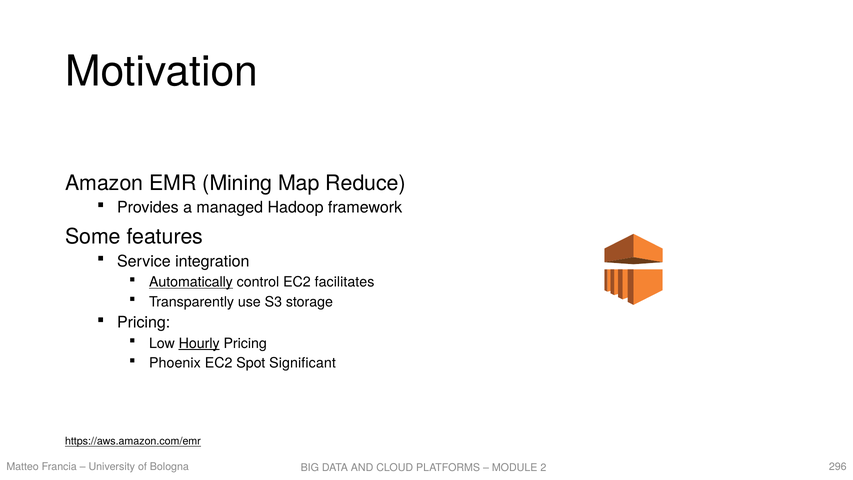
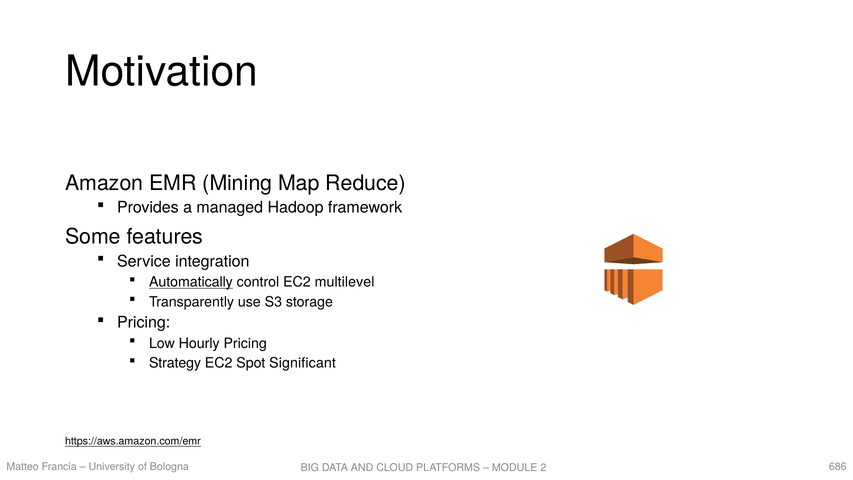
facilitates: facilitates -> multilevel (345, 282)
Hourly underline: present -> none (199, 343)
Phoenix: Phoenix -> Strategy (175, 363)
296: 296 -> 686 (838, 467)
